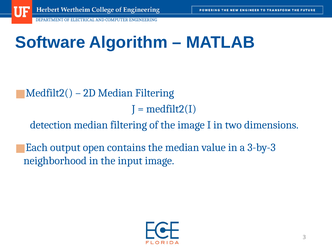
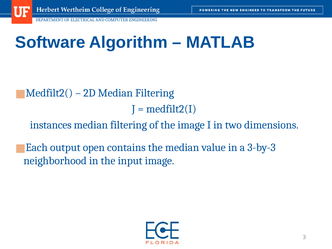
detection: detection -> instances (51, 125)
